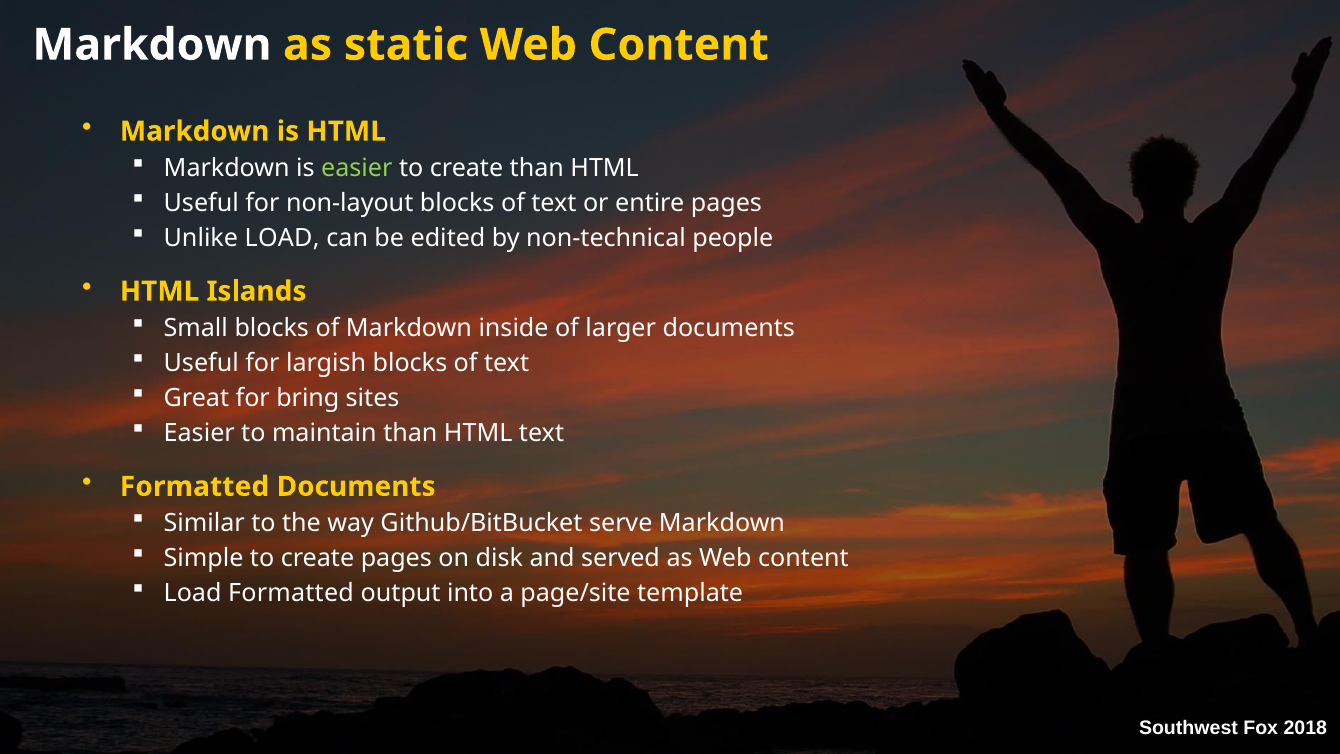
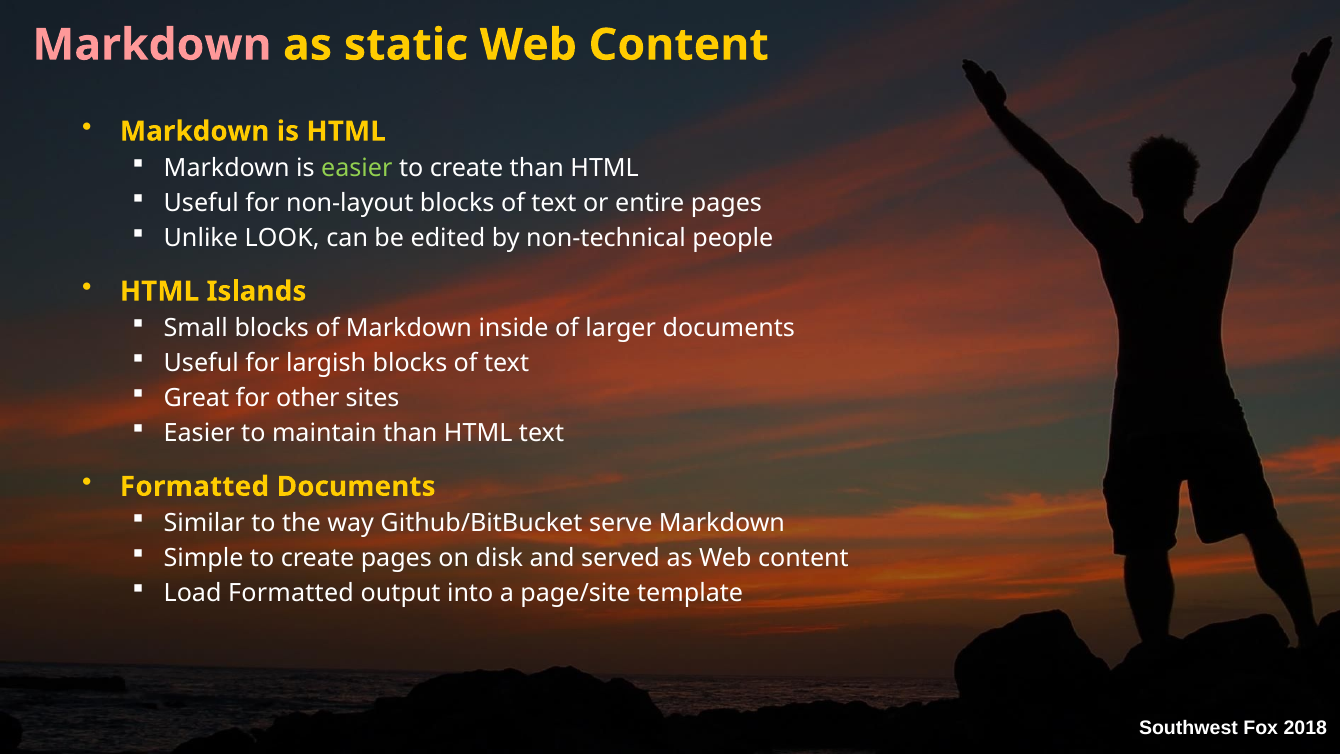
Markdown colour: white -> pink (152, 45)
Unlike LOAD: LOAD -> LOOK (282, 238)
bring: bring -> other (308, 398)
